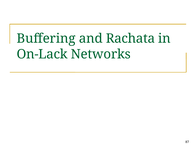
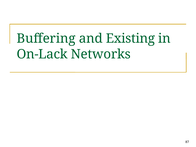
Rachata: Rachata -> Existing (130, 38)
